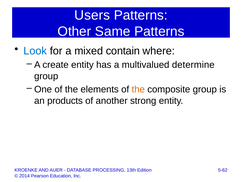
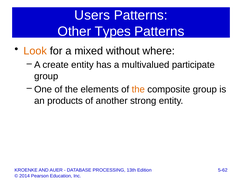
Same: Same -> Types (113, 31)
Look colour: blue -> orange (35, 51)
contain: contain -> without (123, 51)
determine: determine -> participate (193, 65)
